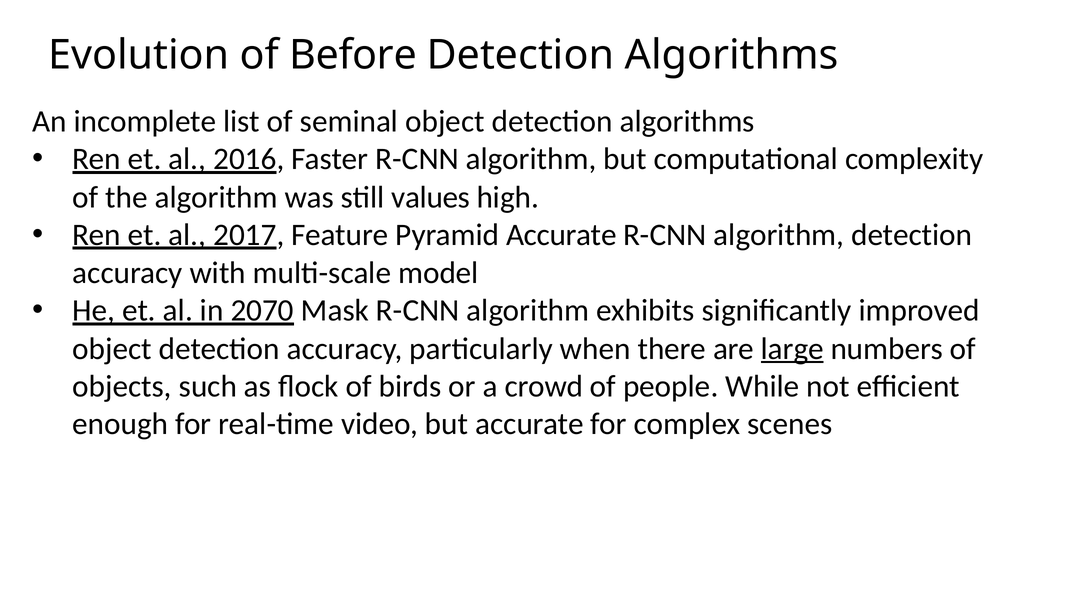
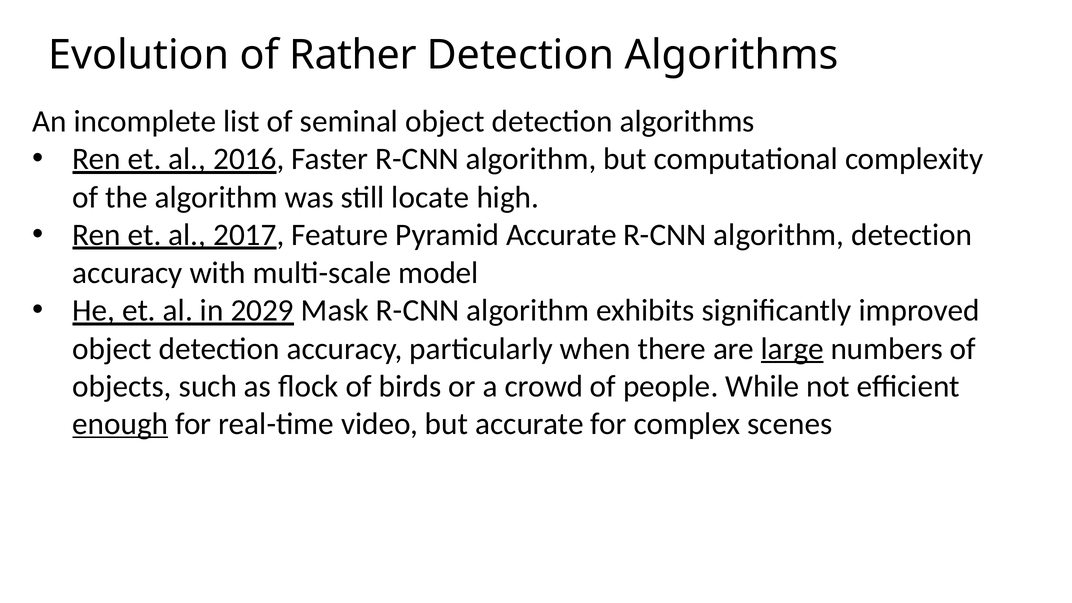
Before: Before -> Rather (353, 55)
values: values -> locate (431, 197)
2070: 2070 -> 2029 (262, 311)
enough underline: none -> present (120, 424)
